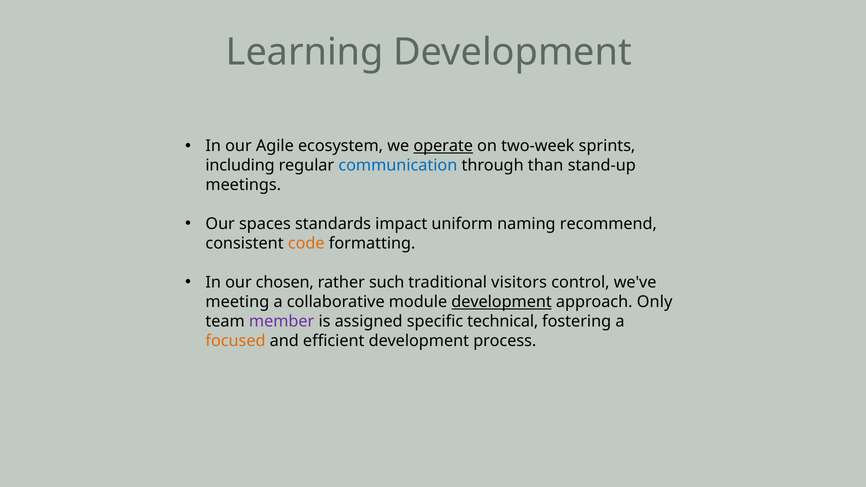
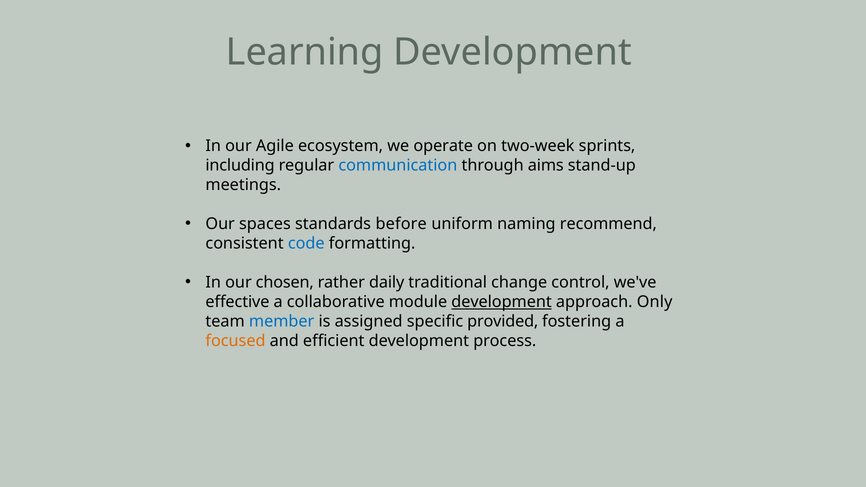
operate underline: present -> none (443, 146)
than: than -> aims (546, 166)
impact: impact -> before (401, 224)
code colour: orange -> blue (306, 244)
such: such -> daily (387, 283)
visitors: visitors -> change (519, 283)
meeting: meeting -> effective (237, 302)
member colour: purple -> blue (282, 321)
technical: technical -> provided (503, 321)
